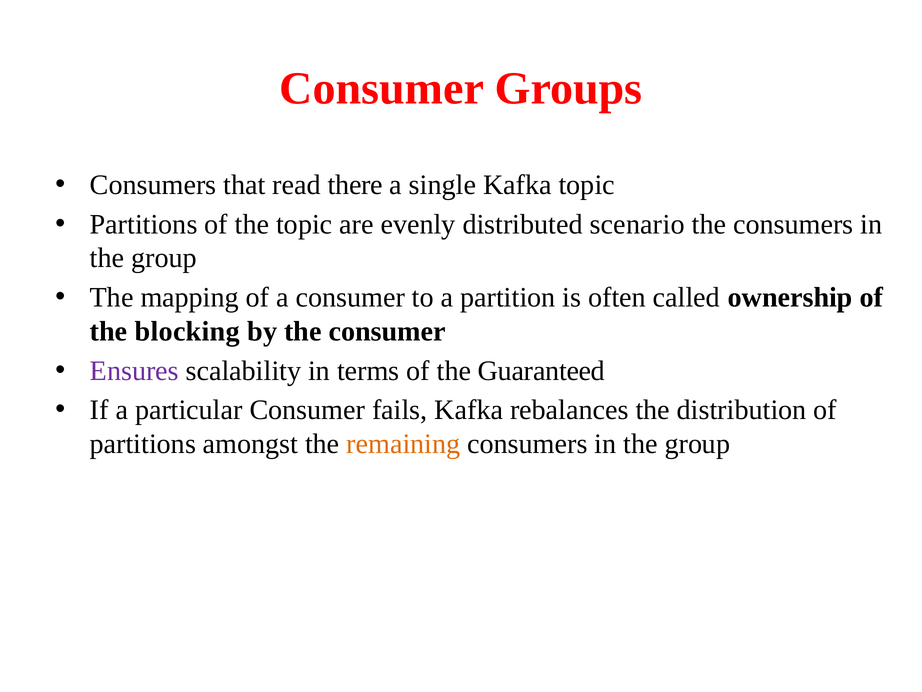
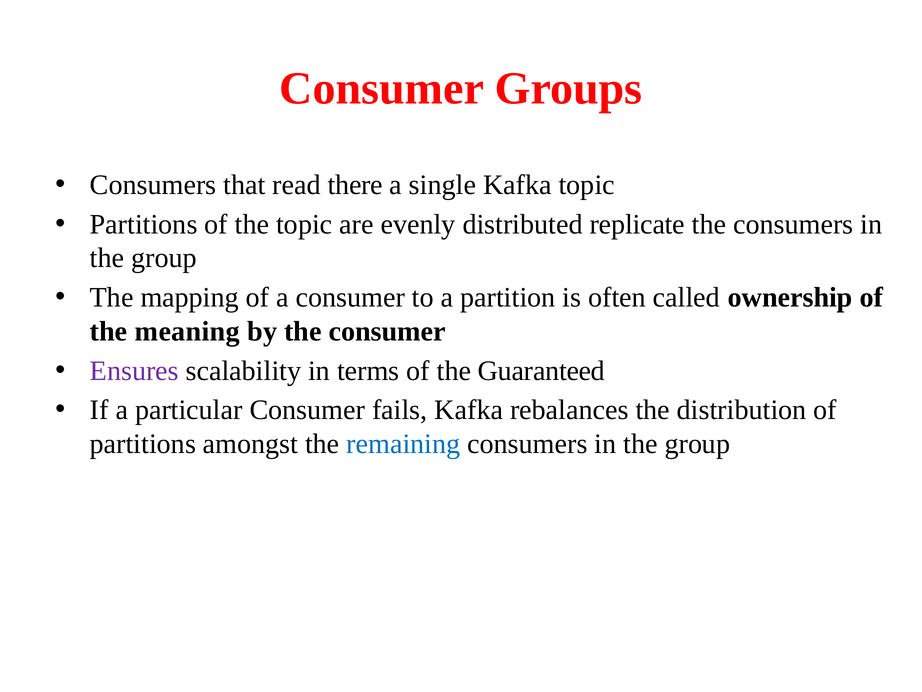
scenario: scenario -> replicate (637, 224)
blocking: blocking -> meaning (187, 331)
remaining colour: orange -> blue (403, 444)
